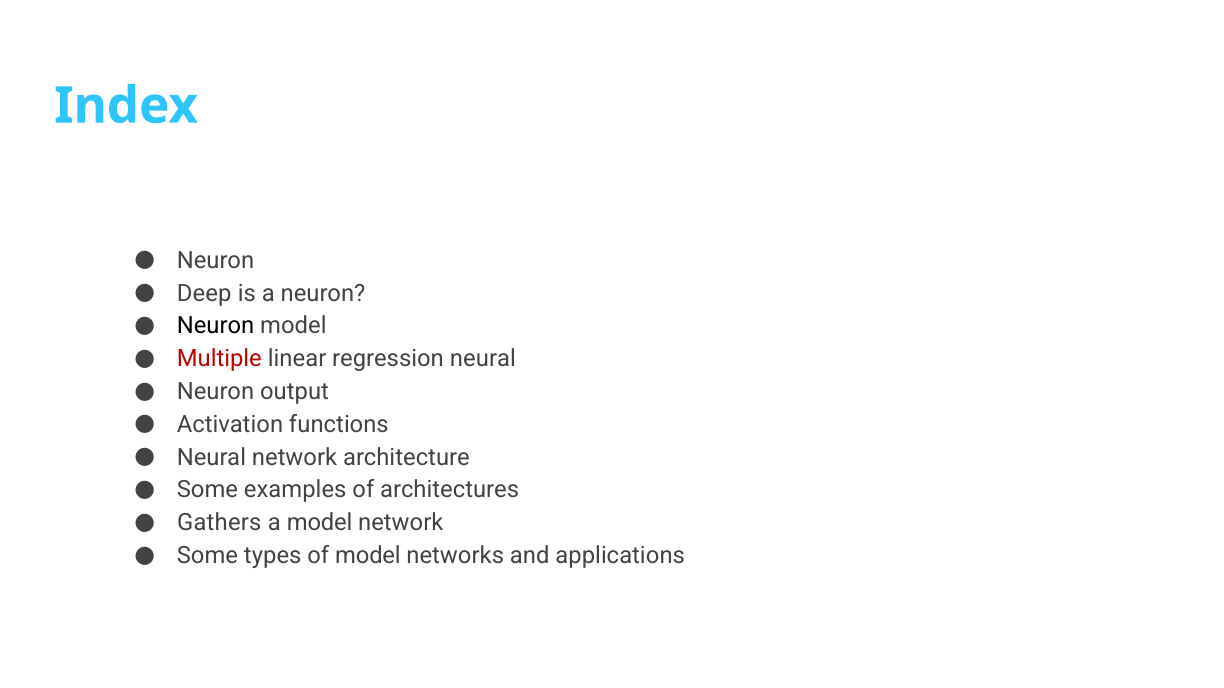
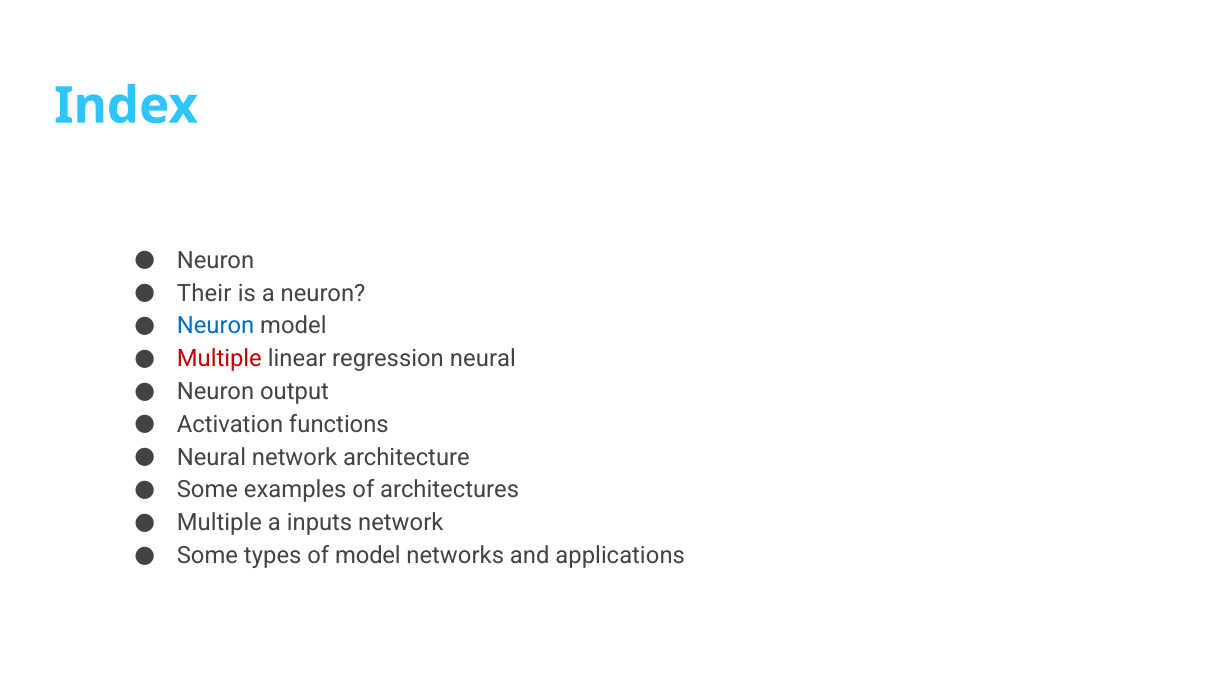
Deep: Deep -> Their (204, 293)
Neuron colour: black -> blue (216, 326)
Gathers: Gathers -> Multiple (219, 523)
a model: model -> inputs (320, 523)
